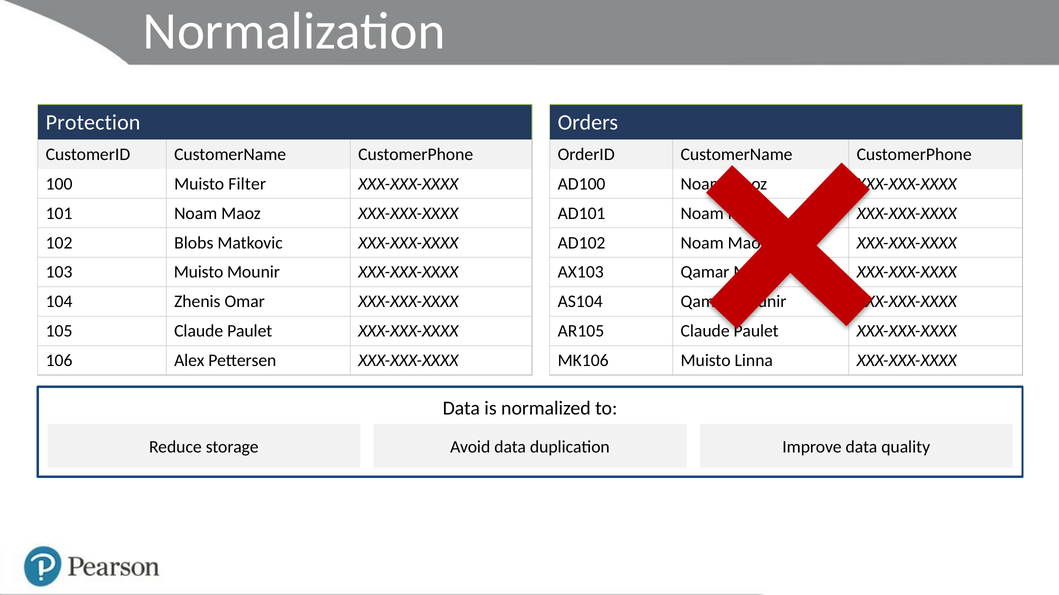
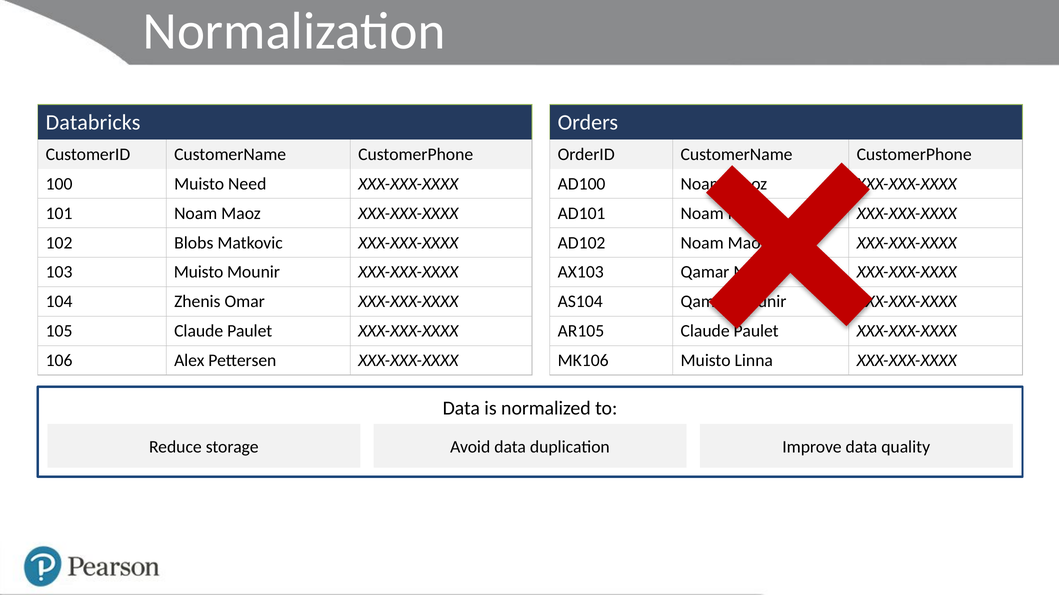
Protection: Protection -> Databricks (93, 122)
Filter: Filter -> Need (247, 184)
